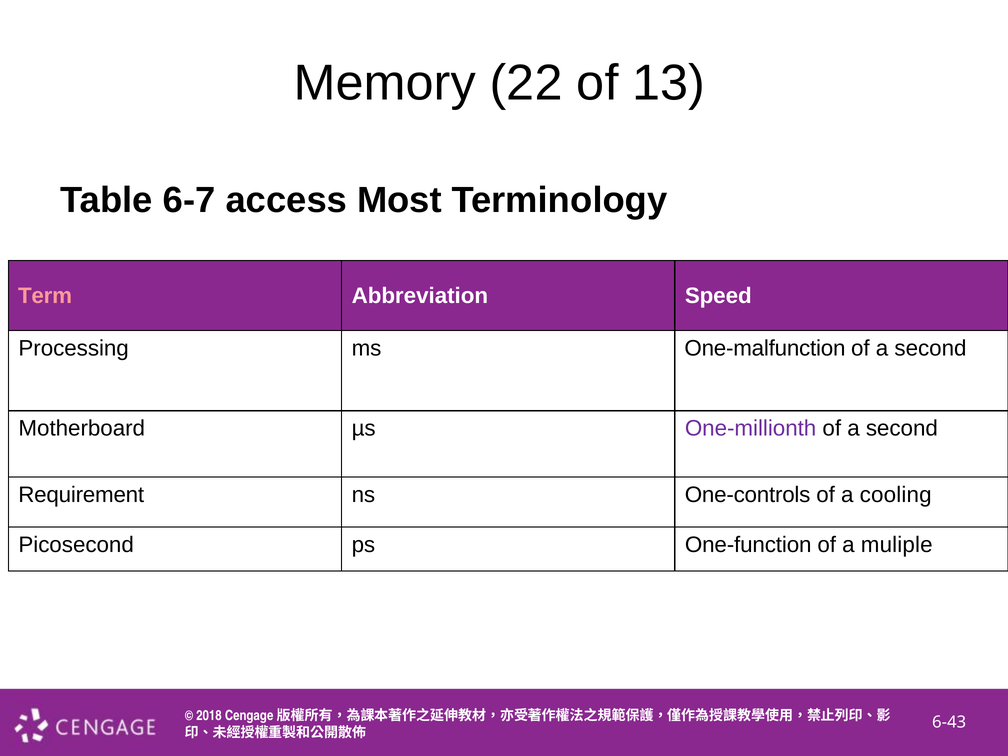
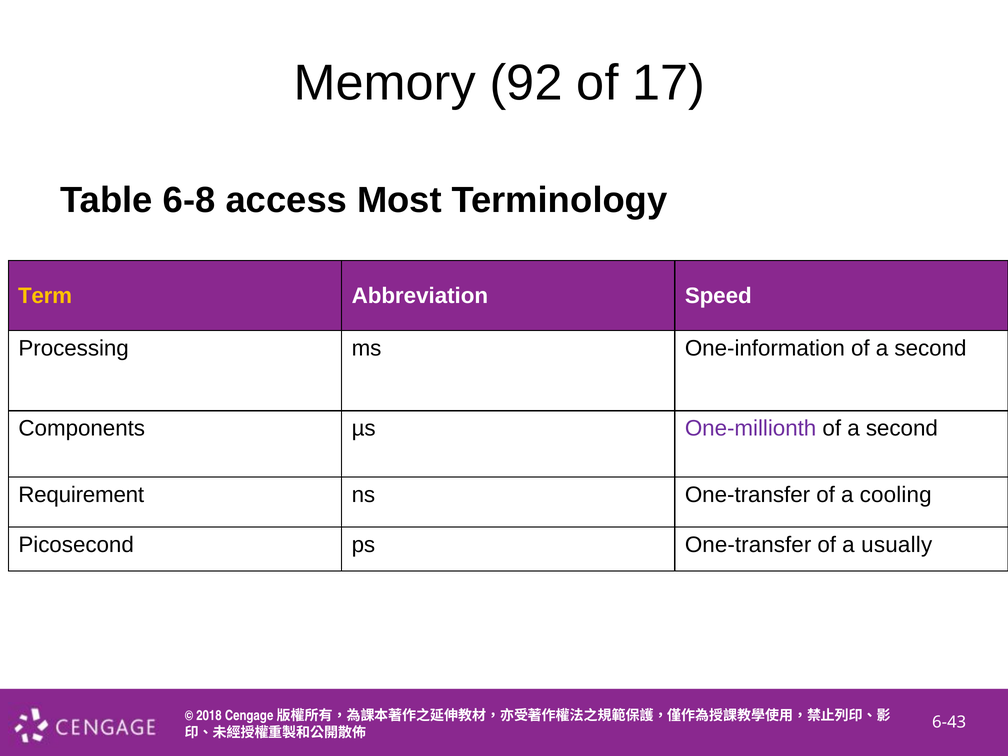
22: 22 -> 92 (526, 83)
13: 13 -> 17 (669, 83)
6-7: 6-7 -> 6-8 (189, 200)
Term colour: pink -> yellow (45, 296)
One-malfunction: One-malfunction -> One-information (765, 348)
Motherboard: Motherboard -> Components (82, 429)
ns One-controls: One-controls -> One-transfer (748, 495)
ps One-function: One-function -> One-transfer (748, 545)
muliple: muliple -> usually (897, 545)
